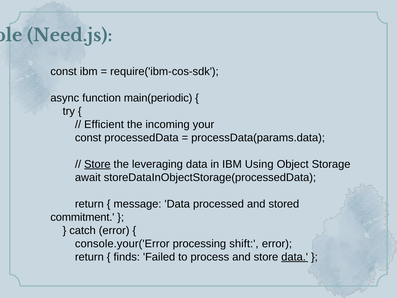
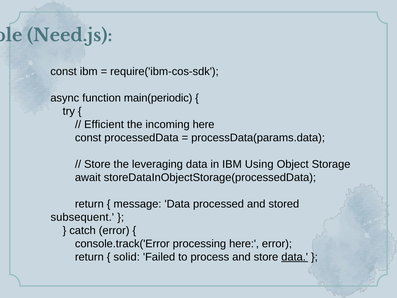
incoming your: your -> here (204, 124)
Store underline: present -> none (97, 164)
commitment: commitment -> subsequent (82, 217)
console.your('Error: console.your('Error -> console.track('Error (122, 243)
processing shift: shift -> here (244, 243)
finds: finds -> solid (127, 257)
